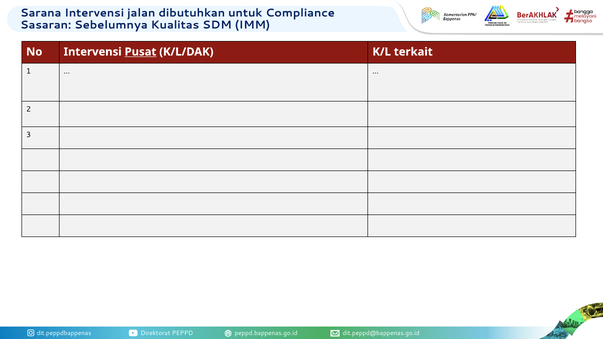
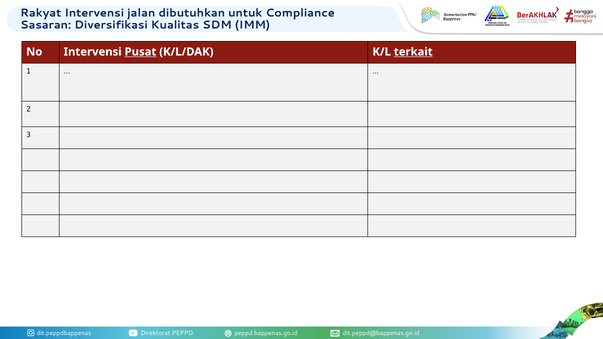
Sarana: Sarana -> Rakyat (41, 13)
Sebelumnya: Sebelumnya -> Diversifikasi (111, 25)
terkait underline: none -> present (413, 52)
